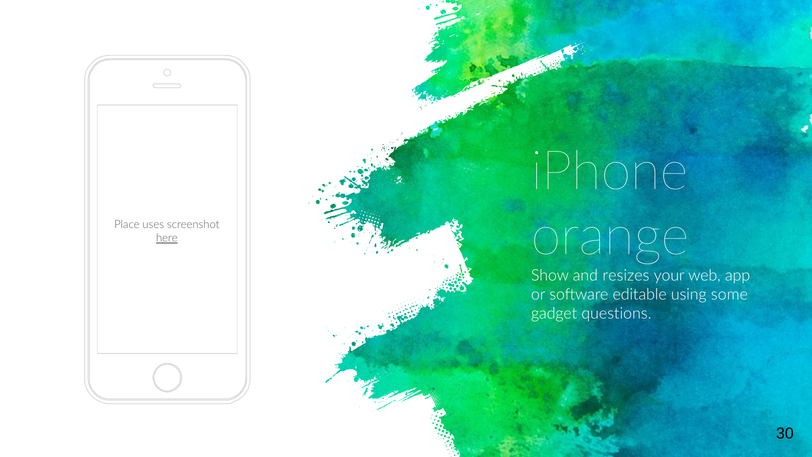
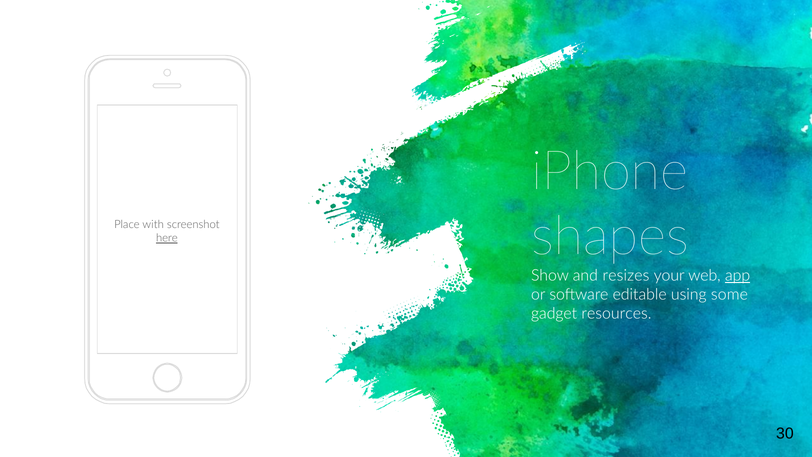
orange: orange -> shapes (610, 236)
uses: uses -> with (153, 224)
app underline: none -> present (738, 275)
questions: questions -> resources (616, 313)
